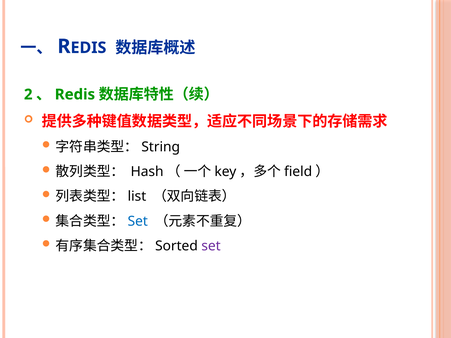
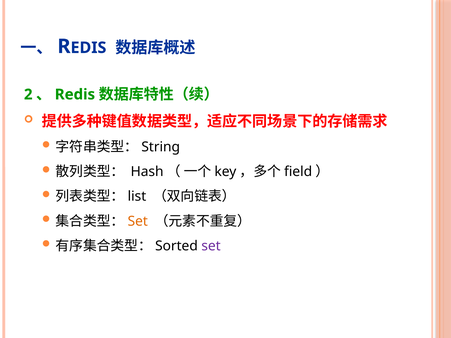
Set colour: blue -> orange (138, 221)
